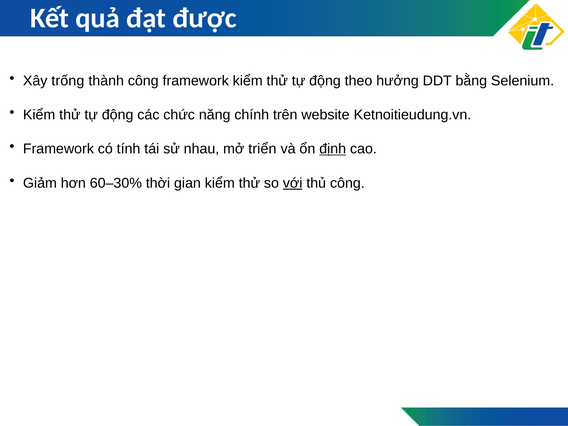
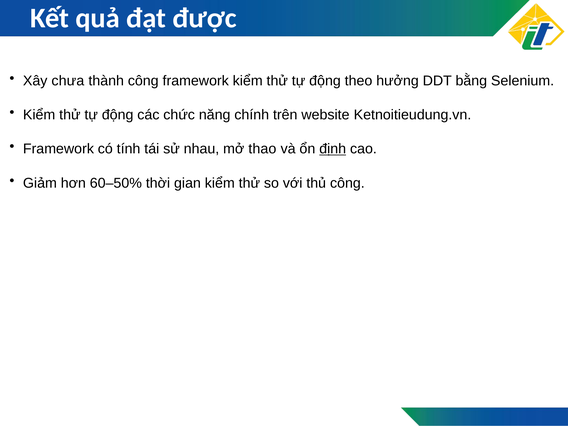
trống: trống -> chưa (68, 81)
triển: triển -> thao (262, 149)
60–30%: 60–30% -> 60–50% (116, 183)
với underline: present -> none (293, 183)
